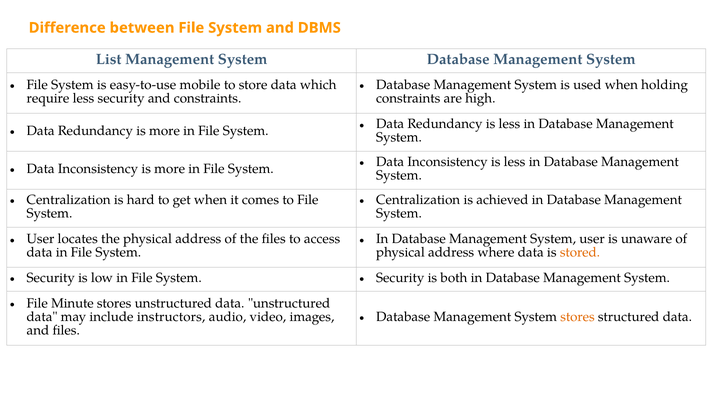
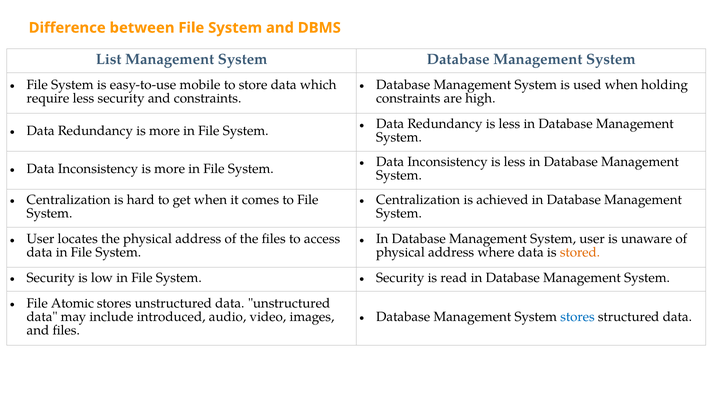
both: both -> read (454, 278)
Minute: Minute -> Atomic (72, 303)
stores colour: orange -> blue (578, 317)
instructors: instructors -> introduced (171, 317)
